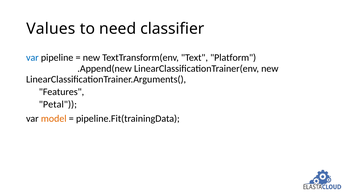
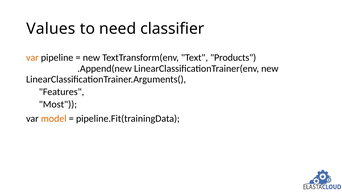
var colour: blue -> orange (32, 58)
Platform: Platform -> Products (233, 58)
Petal: Petal -> Most (58, 104)
